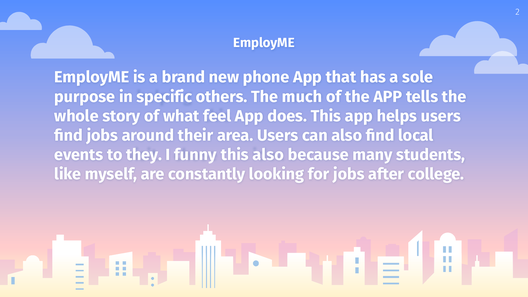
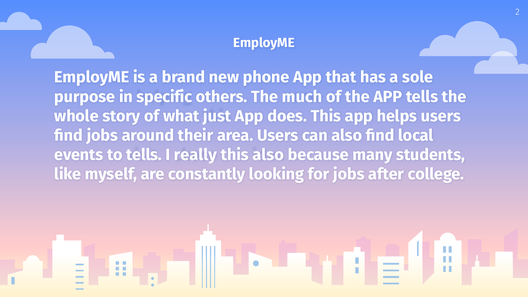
feel: feel -> just (217, 116)
to they: they -> tells (144, 155)
funny: funny -> really (195, 155)
